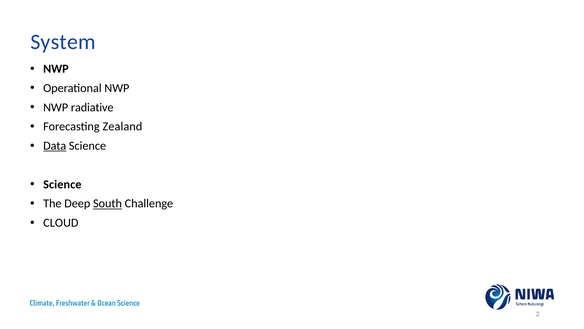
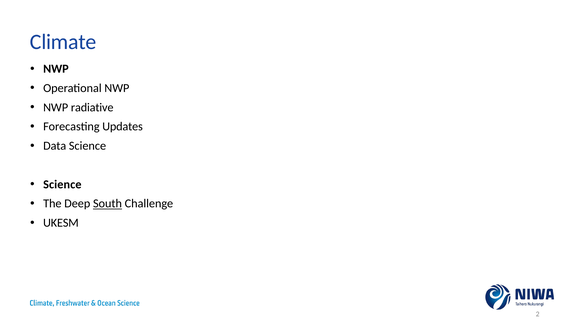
System: System -> Climate (63, 42)
Zealand: Zealand -> Updates (123, 126)
Data underline: present -> none (55, 146)
CLOUD: CLOUD -> UKESM (61, 223)
